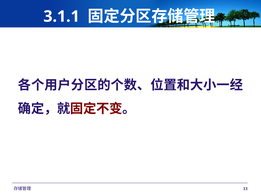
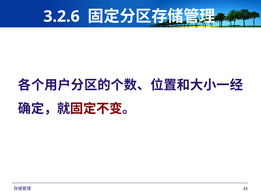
3.1.1: 3.1.1 -> 3.2.6 (62, 16)
